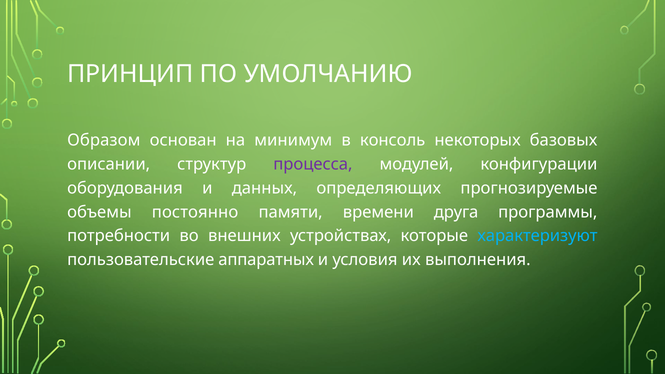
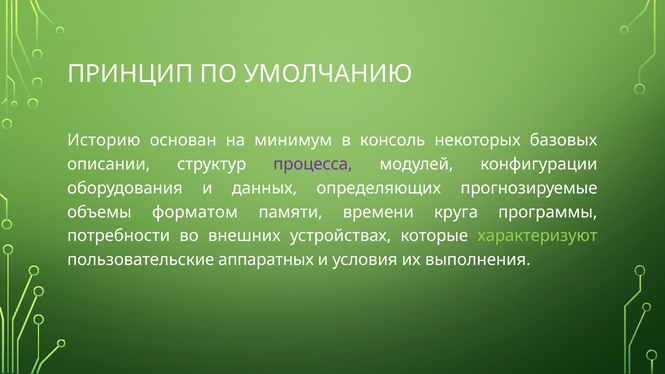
Образом: Образом -> Историю (104, 140)
постоянно: постоянно -> форматом (195, 212)
друга: друга -> круга (456, 212)
характеризуют colour: light blue -> light green (537, 236)
